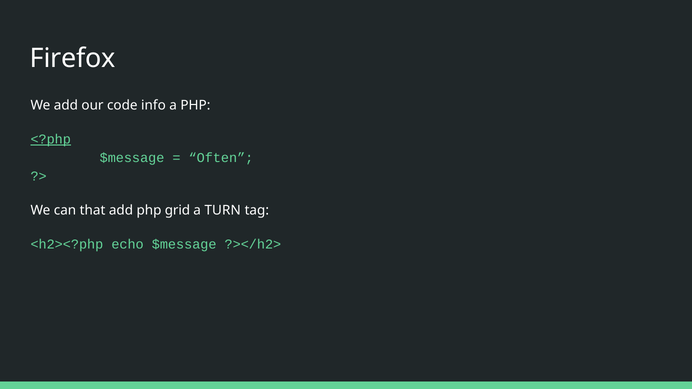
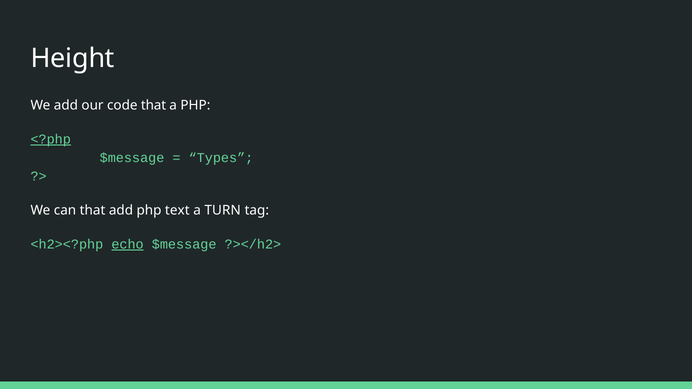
Firefox: Firefox -> Height (73, 59)
code info: info -> that (154, 106)
Often: Often -> Types (221, 158)
grid: grid -> text (177, 210)
echo underline: none -> present (128, 244)
